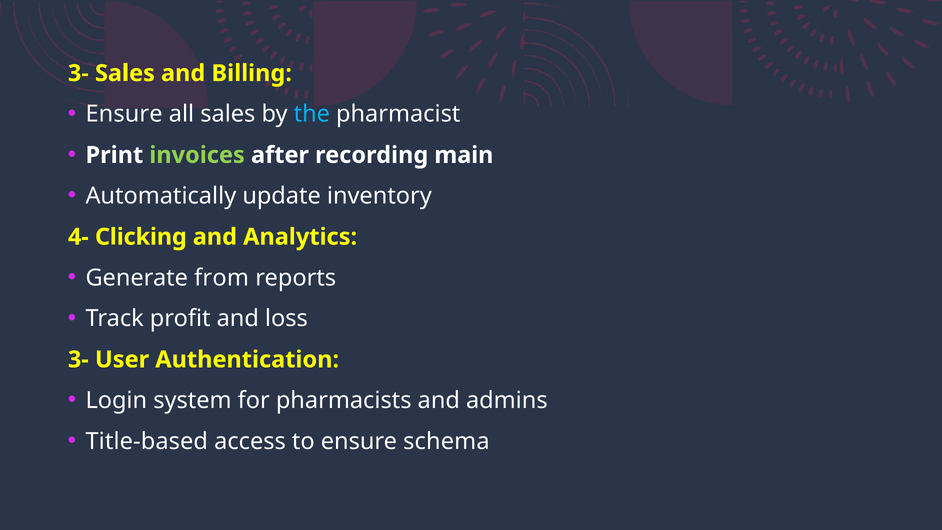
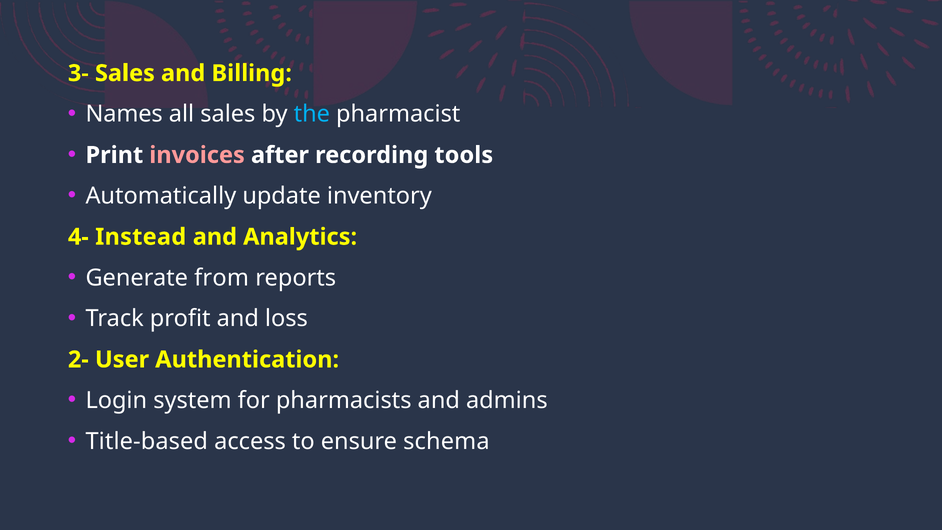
Ensure: Ensure -> Names (124, 114)
invoices colour: light green -> pink (197, 155)
main: main -> tools (464, 155)
Clicking: Clicking -> Instead (141, 237)
3-: 3- -> 2- (78, 360)
